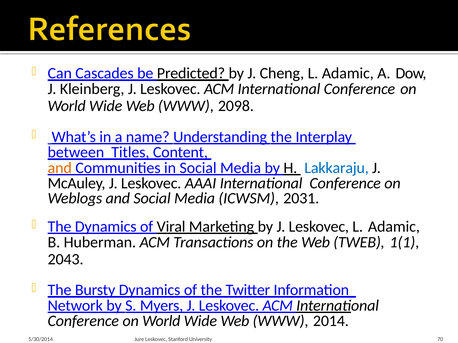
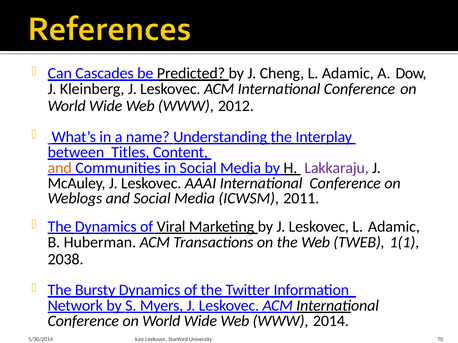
2098: 2098 -> 2012 (236, 106)
Lakkaraju colour: blue -> purple (337, 168)
2031: 2031 -> 2011 (301, 199)
2043: 2043 -> 2038 (66, 260)
